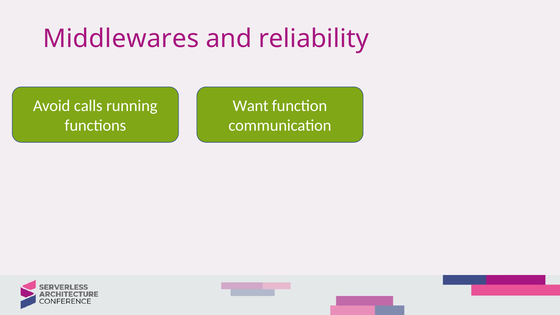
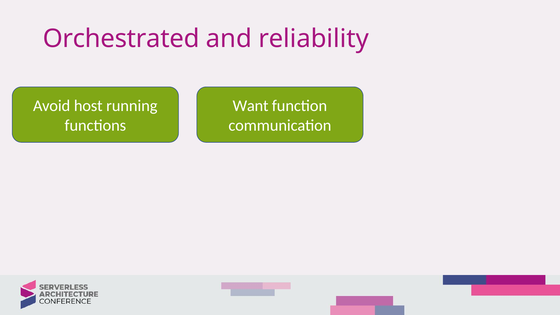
Middlewares: Middlewares -> Orchestrated (121, 39)
calls: calls -> host (88, 106)
